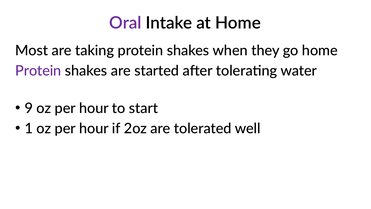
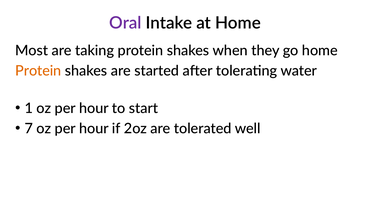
Protein colour: purple -> orange (38, 71)
9: 9 -> 1 (29, 108)
1: 1 -> 7 (29, 128)
